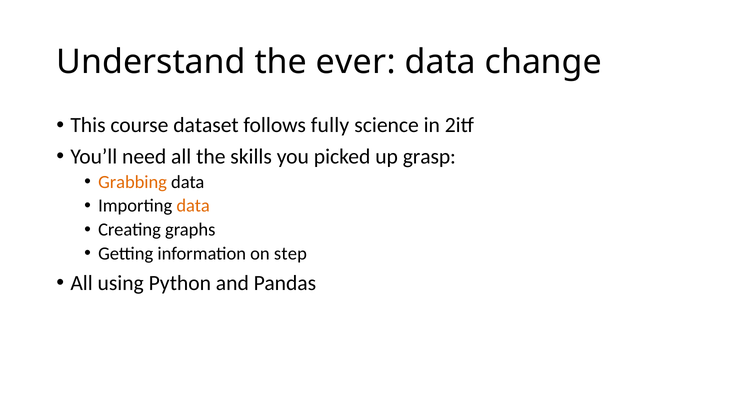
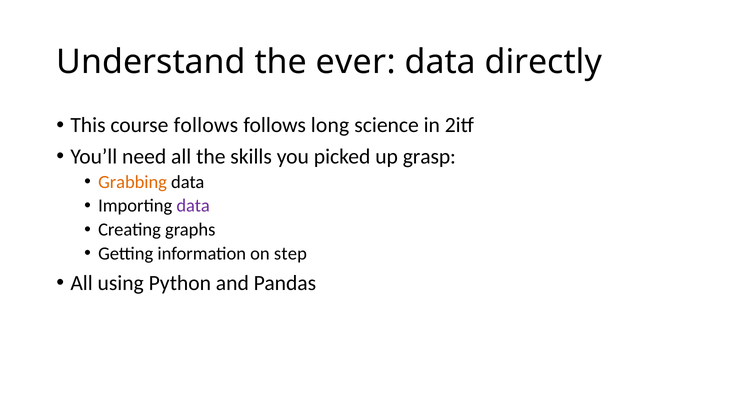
change: change -> directly (543, 62)
course dataset: dataset -> follows (206, 125)
fully: fully -> long (330, 125)
data colour: orange -> purple (193, 206)
